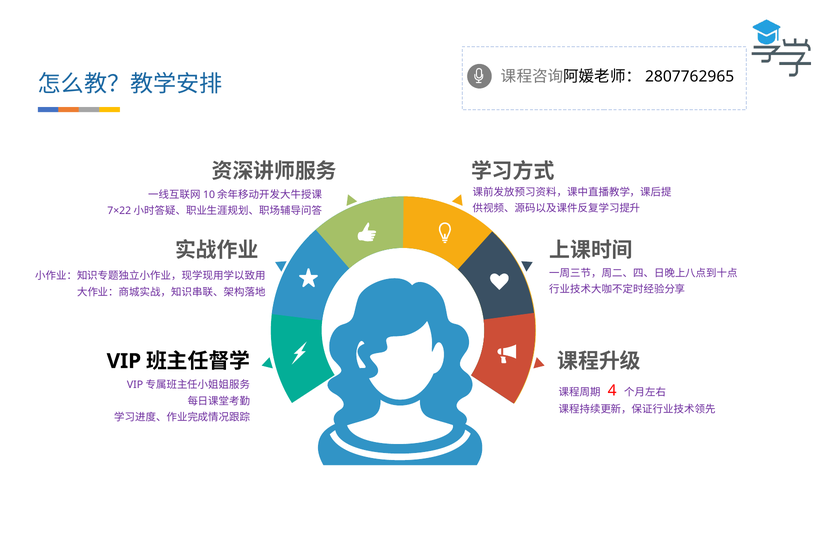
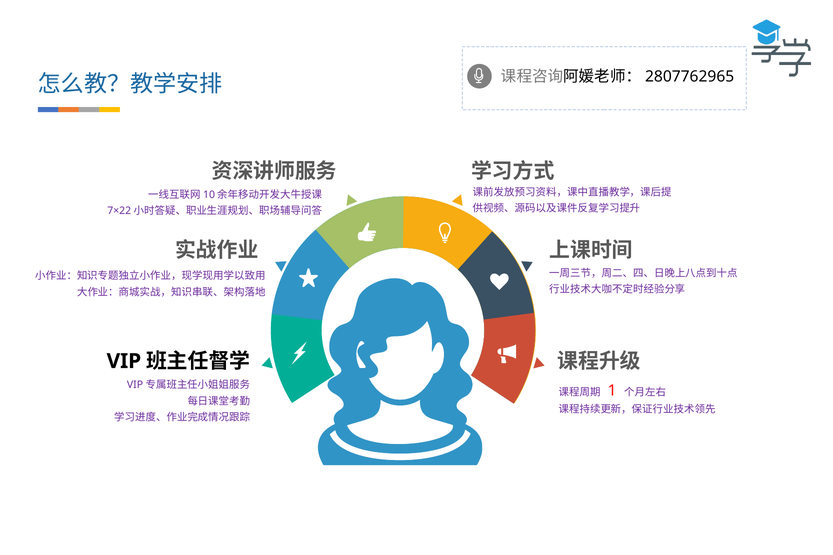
4: 4 -> 1 (612, 391)
